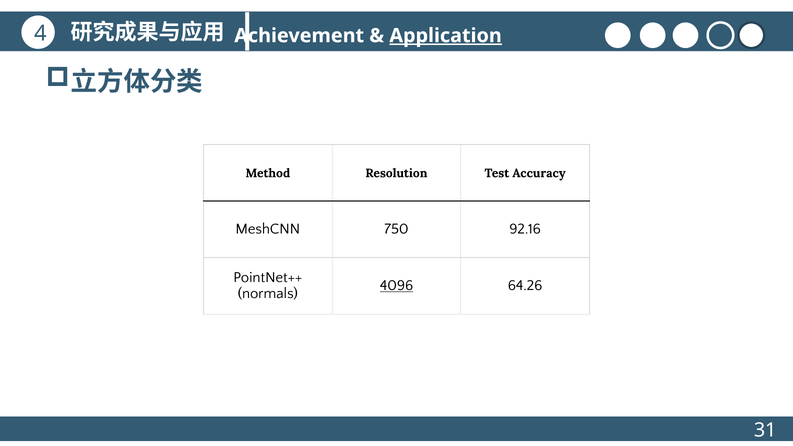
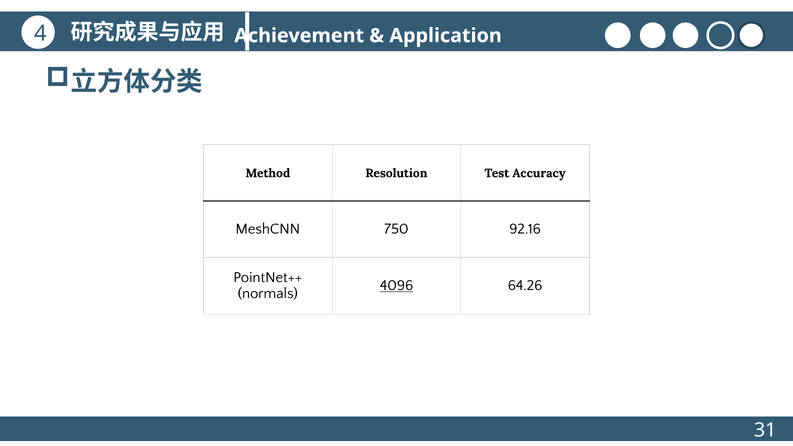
Application underline: present -> none (446, 36)
